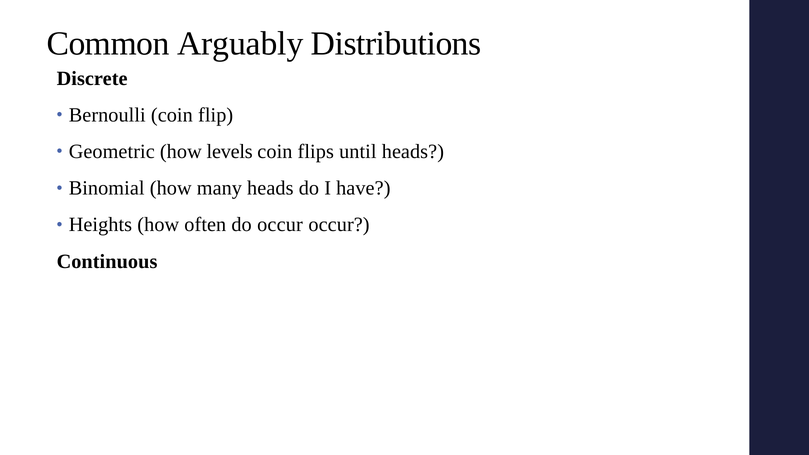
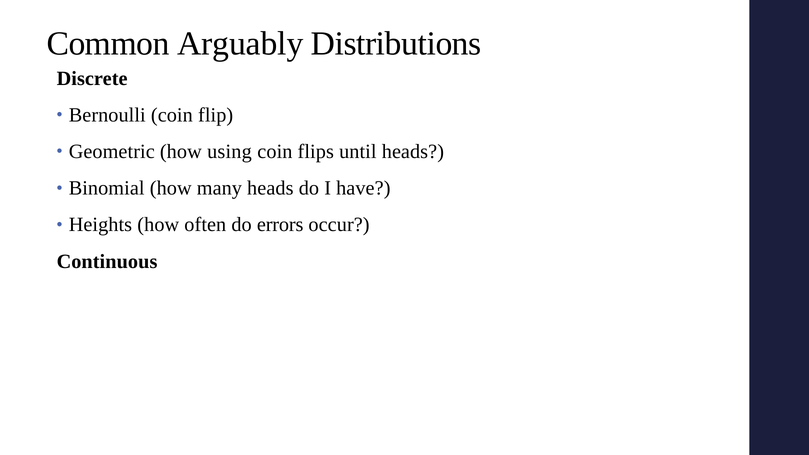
levels: levels -> using (229, 152)
do occur: occur -> errors (280, 225)
